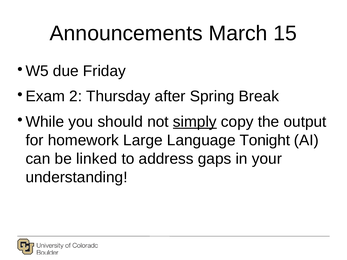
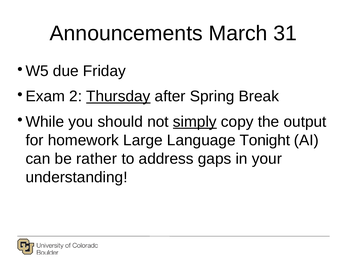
15: 15 -> 31 (285, 34)
Thursday underline: none -> present (118, 96)
linked: linked -> rather (97, 159)
